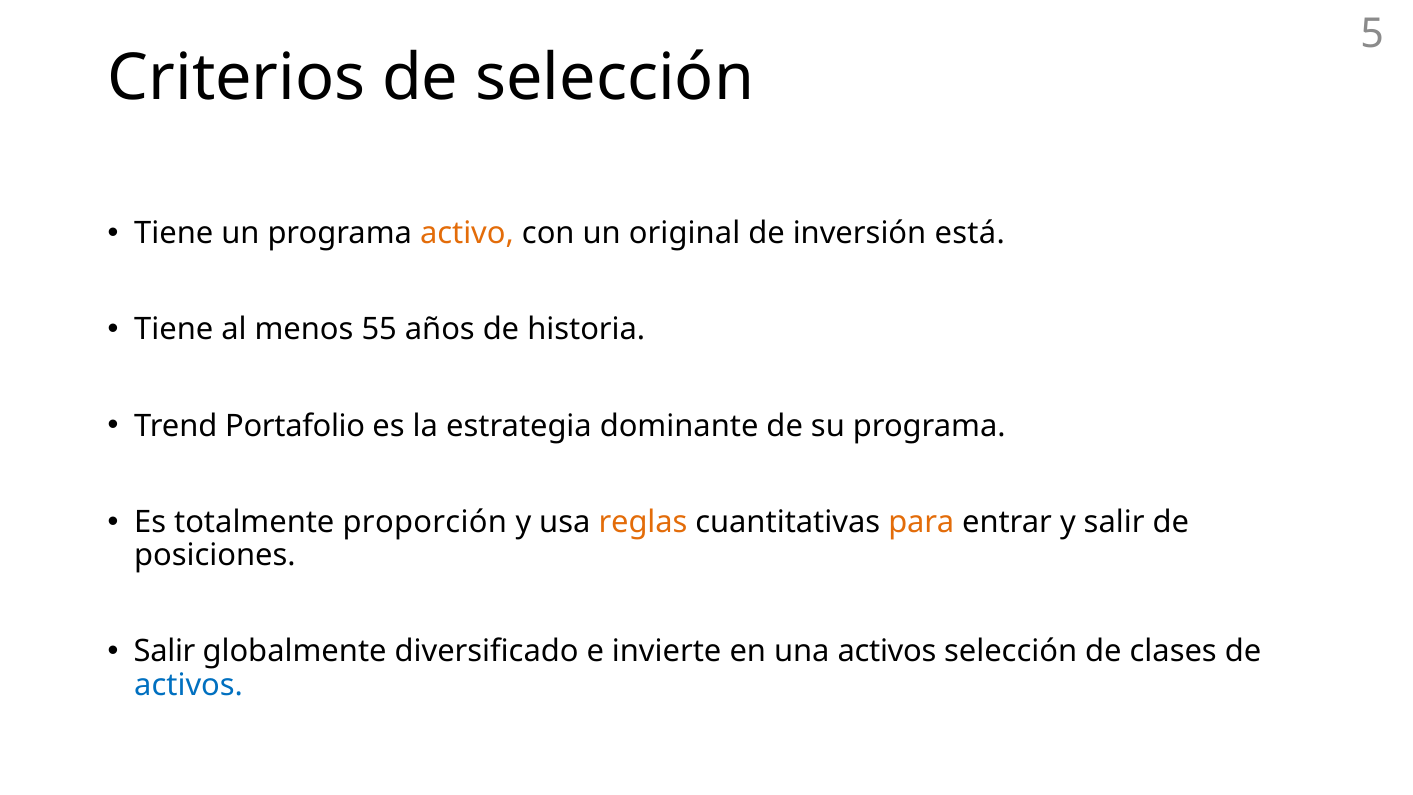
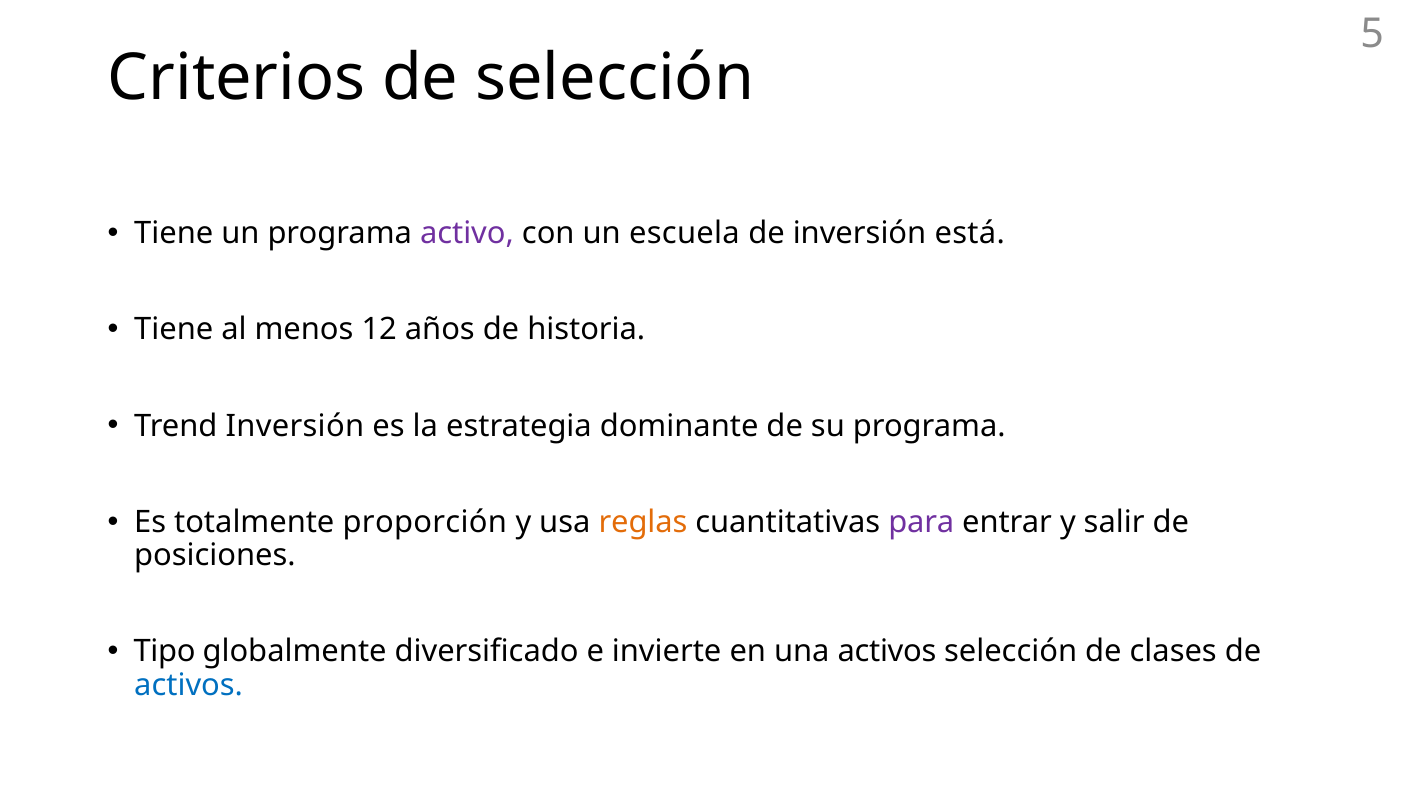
activo colour: orange -> purple (467, 233)
original: original -> escuela (684, 233)
55: 55 -> 12 (379, 330)
Trend Portafolio: Portafolio -> Inversión (295, 426)
para colour: orange -> purple (921, 522)
Salir: Salir -> Tipo (165, 652)
